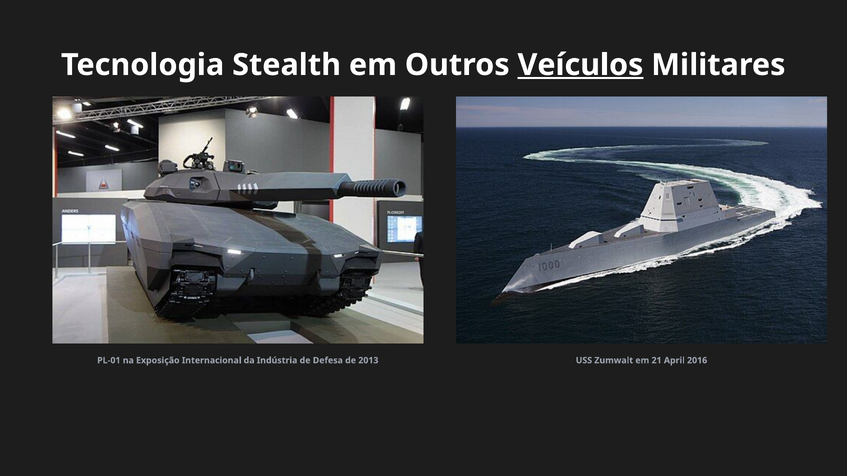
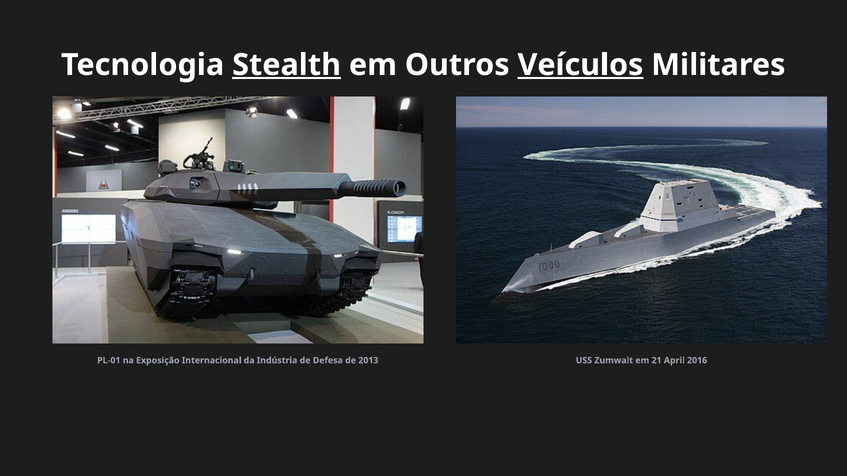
Stealth underline: none -> present (287, 65)
